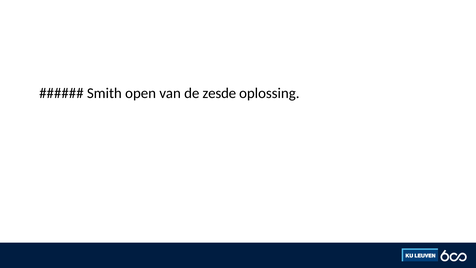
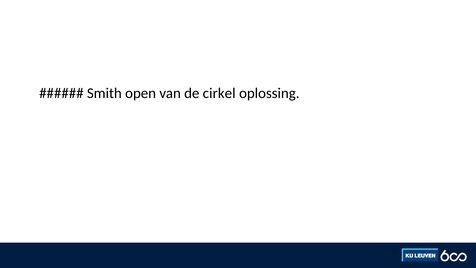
zesde: zesde -> cirkel (219, 93)
